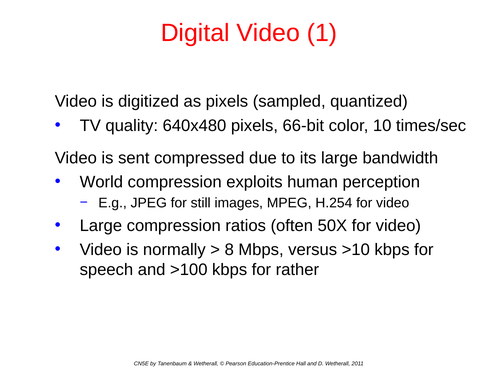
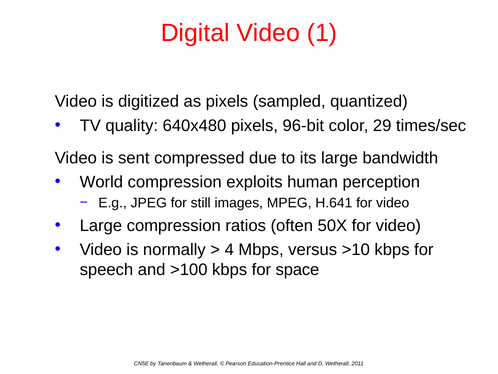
66-bit: 66-bit -> 96-bit (303, 125)
10: 10 -> 29 (382, 125)
H.254: H.254 -> H.641 (334, 203)
8: 8 -> 4 (229, 249)
rather: rather -> space (297, 269)
